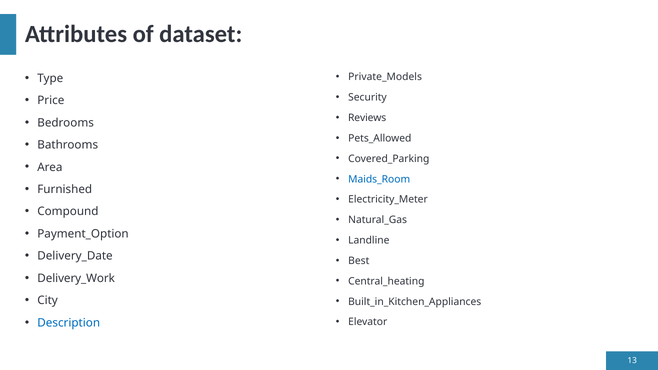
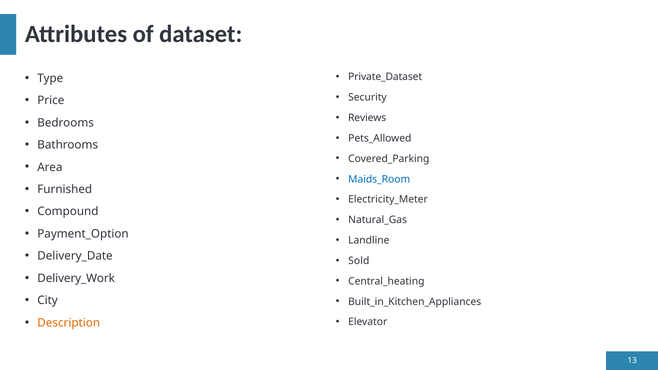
Private_Models: Private_Models -> Private_Dataset (385, 77)
Best: Best -> Sold (359, 261)
Description colour: blue -> orange (69, 323)
